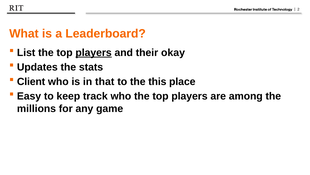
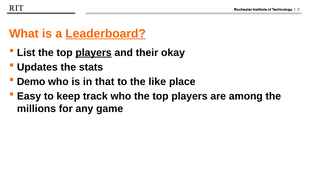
Leaderboard underline: none -> present (106, 34)
Client: Client -> Demo (31, 81)
this: this -> like (157, 81)
